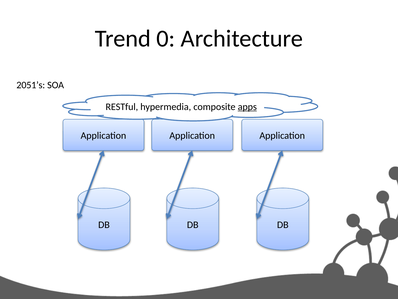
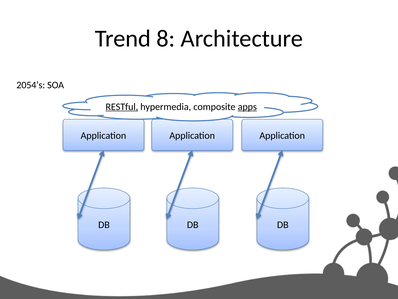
0: 0 -> 8 (166, 39)
2051’s: 2051’s -> 2054’s (31, 85)
RESTful underline: none -> present (122, 107)
